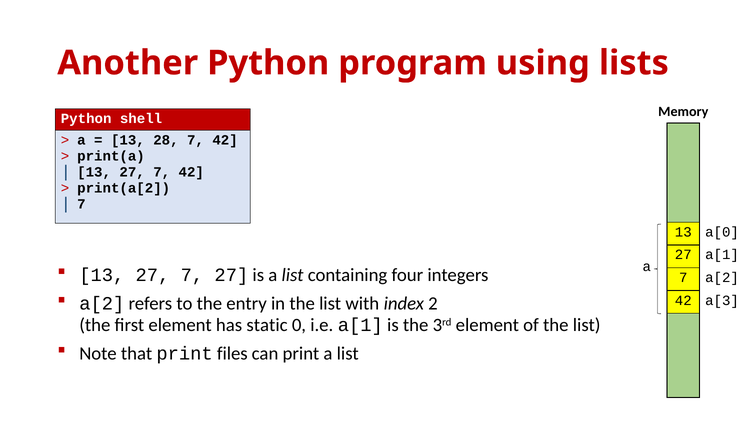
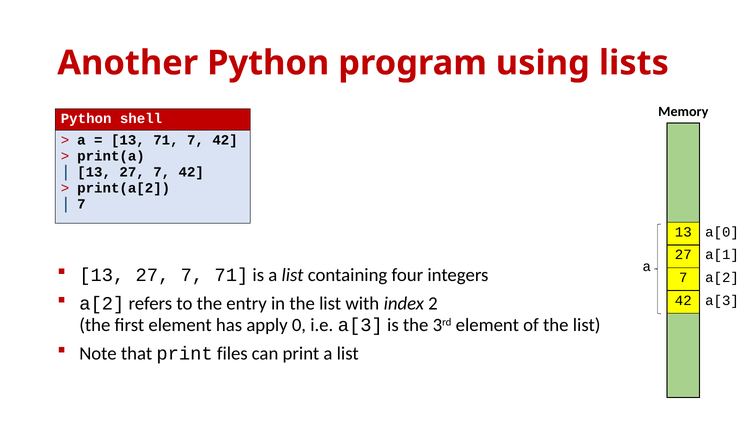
13 28: 28 -> 71 (166, 140)
7 27: 27 -> 71 (231, 275)
static: static -> apply (267, 325)
i.e a[1: a[1 -> a[3 (360, 325)
